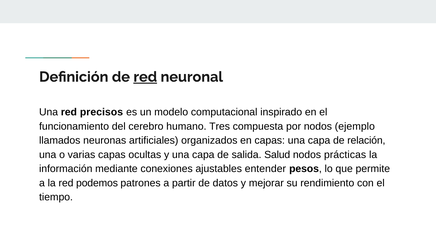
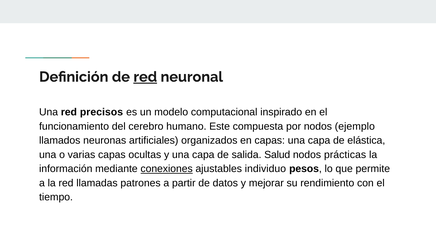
Tres: Tres -> Este (220, 126)
relación: relación -> elástica (366, 141)
conexiones underline: none -> present (167, 169)
entender: entender -> individuo (265, 169)
podemos: podemos -> llamadas (97, 183)
